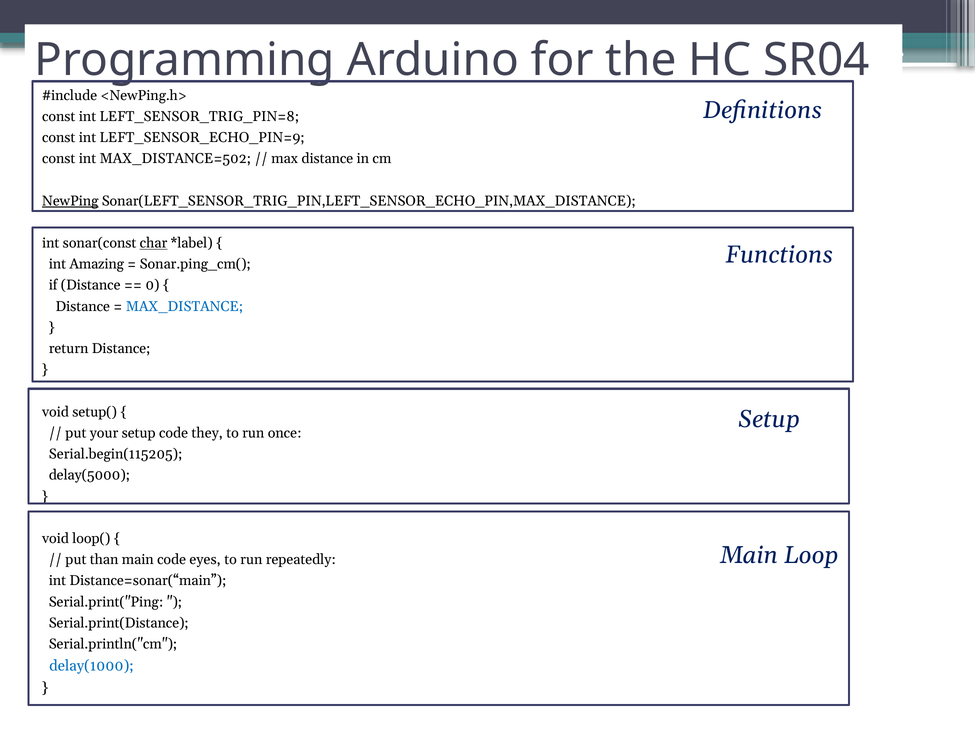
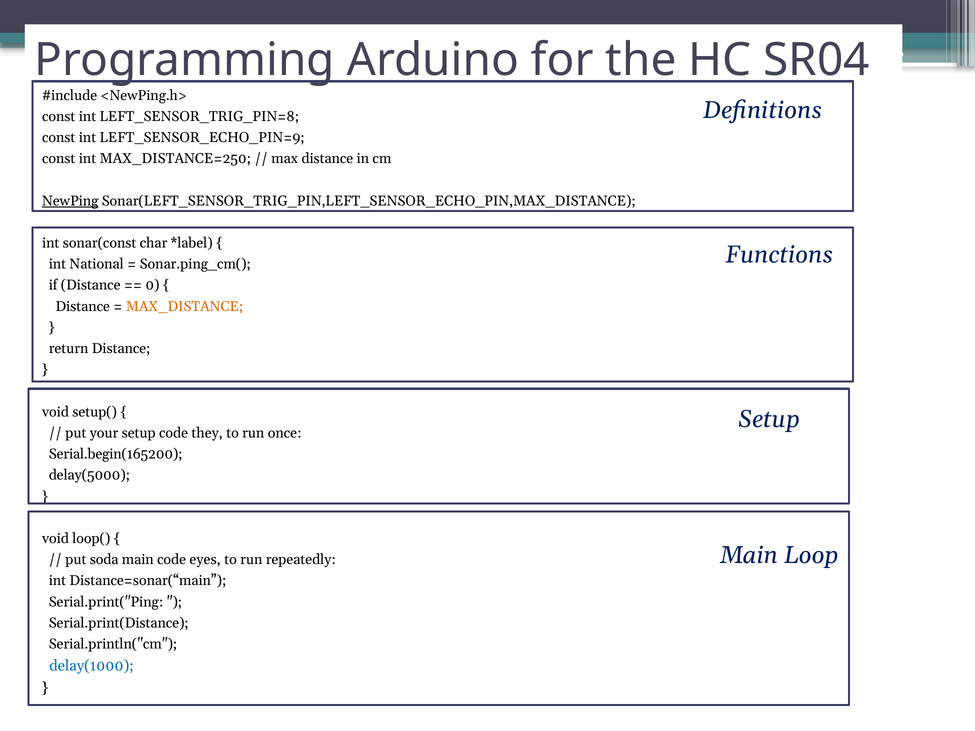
MAX_DISTANCE=502: MAX_DISTANCE=502 -> MAX_DISTANCE=250 (175, 159)
char underline: present -> none (154, 243)
Amazing: Amazing -> National (97, 264)
MAX_DISTANCE colour: blue -> orange (185, 307)
Serial.begin(115205: Serial.begin(115205 -> Serial.begin(165200 (116, 454)
than: than -> soda (104, 560)
